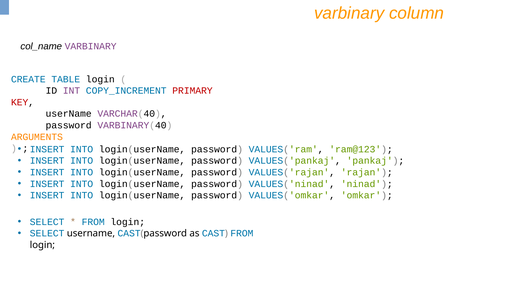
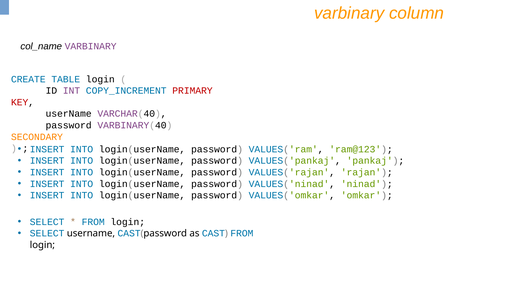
ARGUMENTS: ARGUMENTS -> SECONDARY (37, 137)
